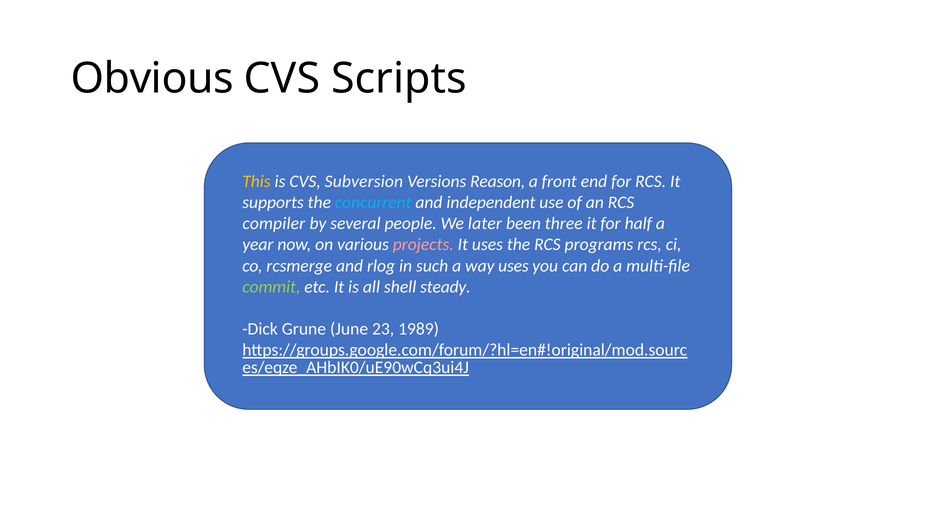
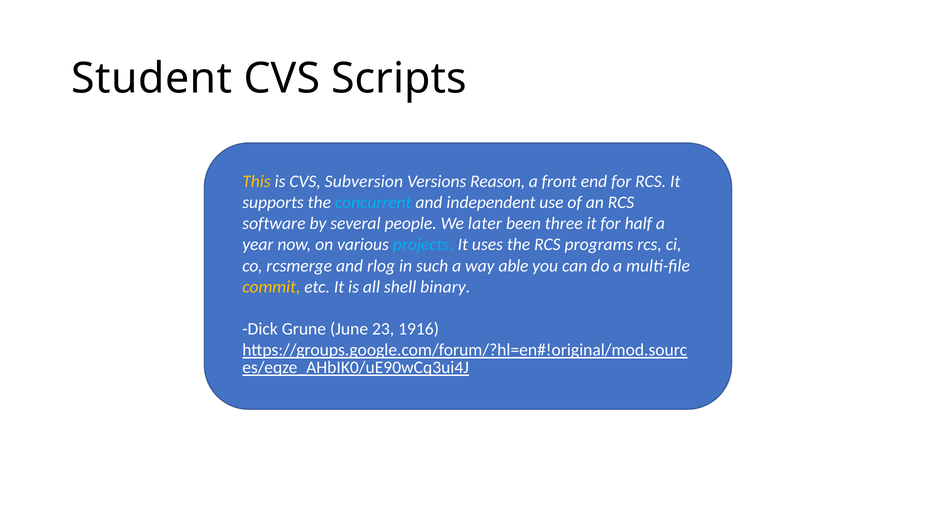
Obvious: Obvious -> Student (152, 79)
compiler: compiler -> software (274, 223)
projects colour: pink -> light blue (423, 244)
way uses: uses -> able (513, 265)
commit colour: light green -> yellow (271, 287)
steady: steady -> binary (445, 287)
1989: 1989 -> 1916 (419, 329)
